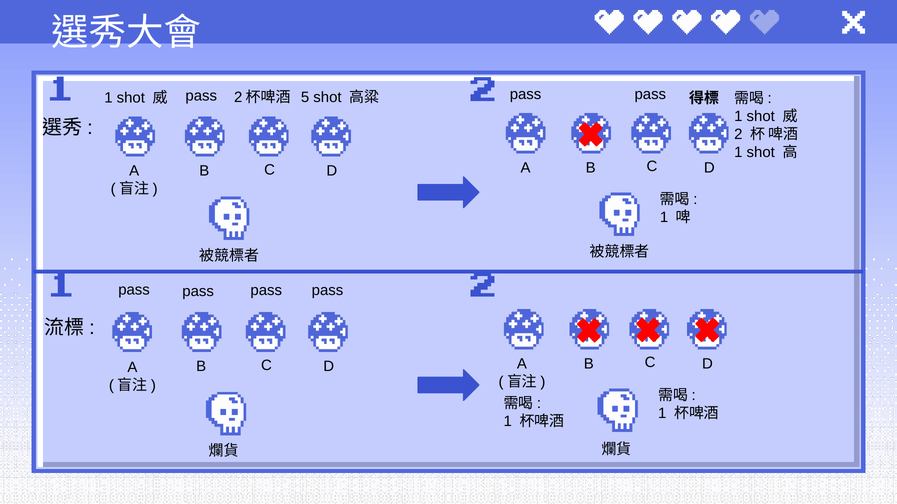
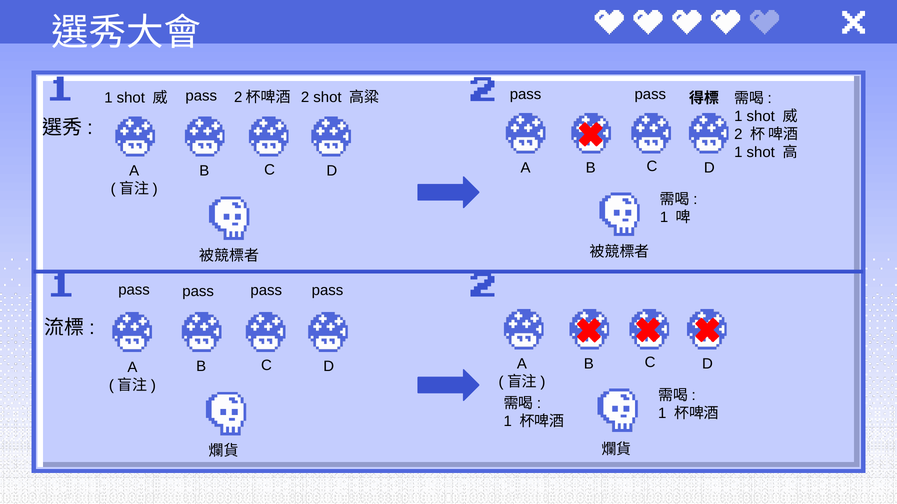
5: 5 -> 2 (305, 97)
